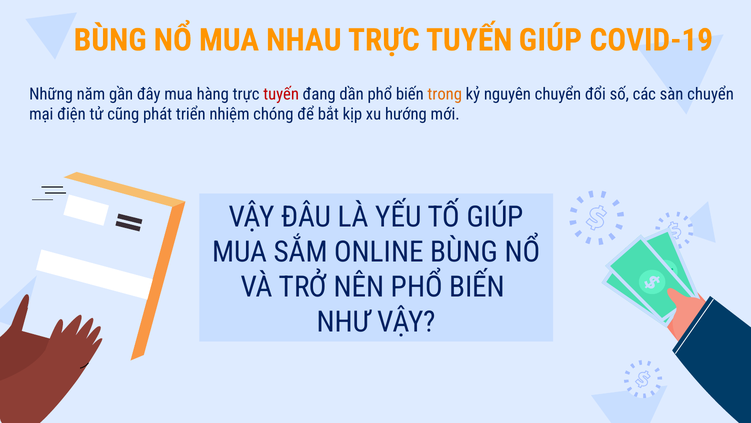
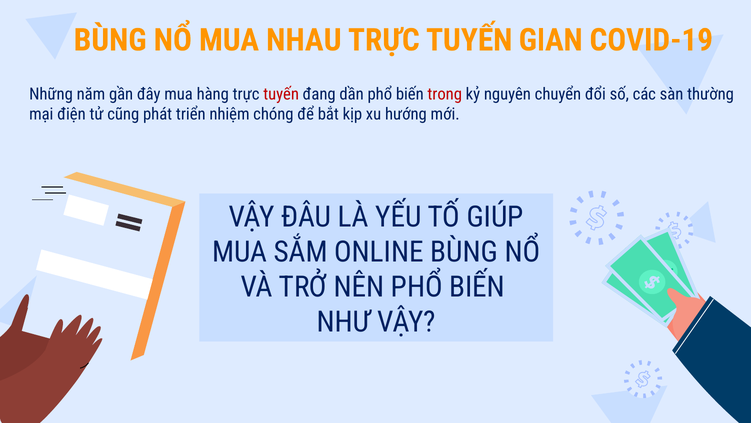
TUYẾN GIÚP: GIÚP -> GIAN (551, 40)
trong colour: orange -> red (445, 94)
sàn chuyển: chuyển -> thường (711, 94)
